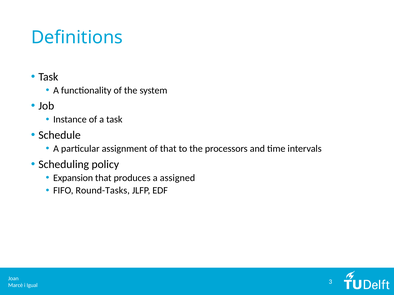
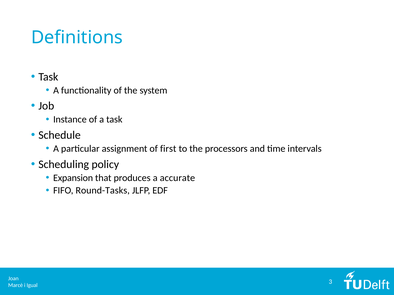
of that: that -> first (168, 149)
assigned: assigned -> accurate (177, 178)
